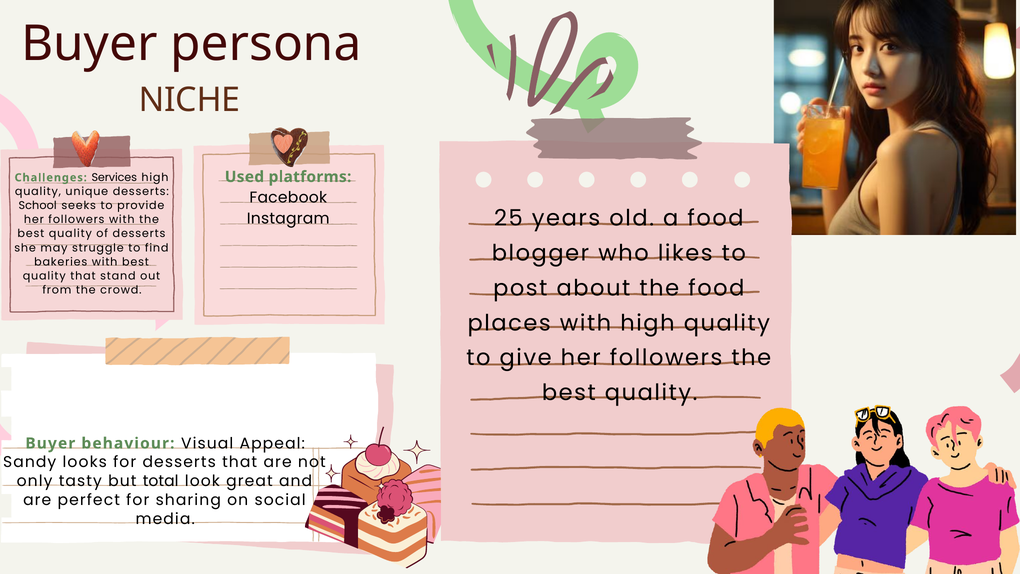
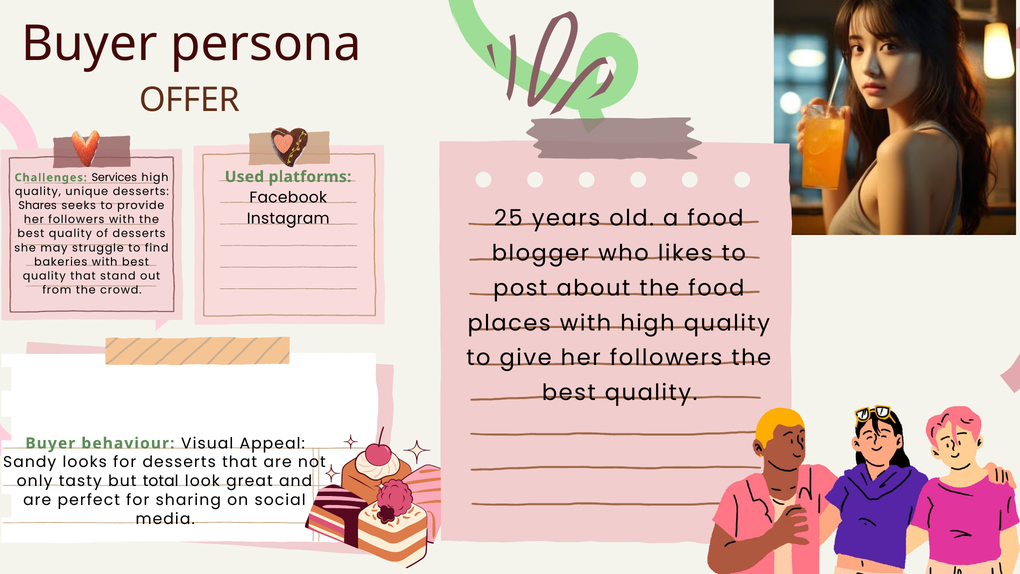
NICHE: NICHE -> OFFER (189, 100)
School: School -> Shares (38, 206)
